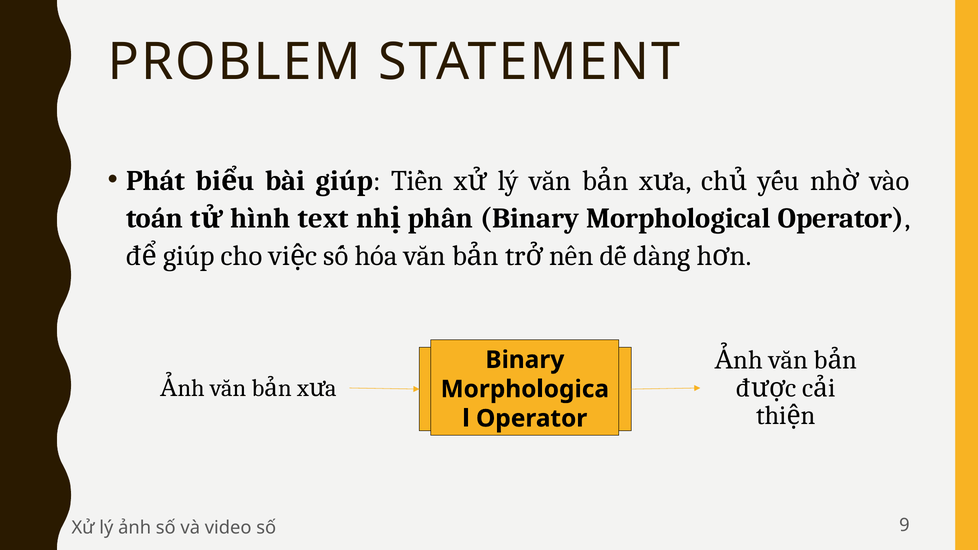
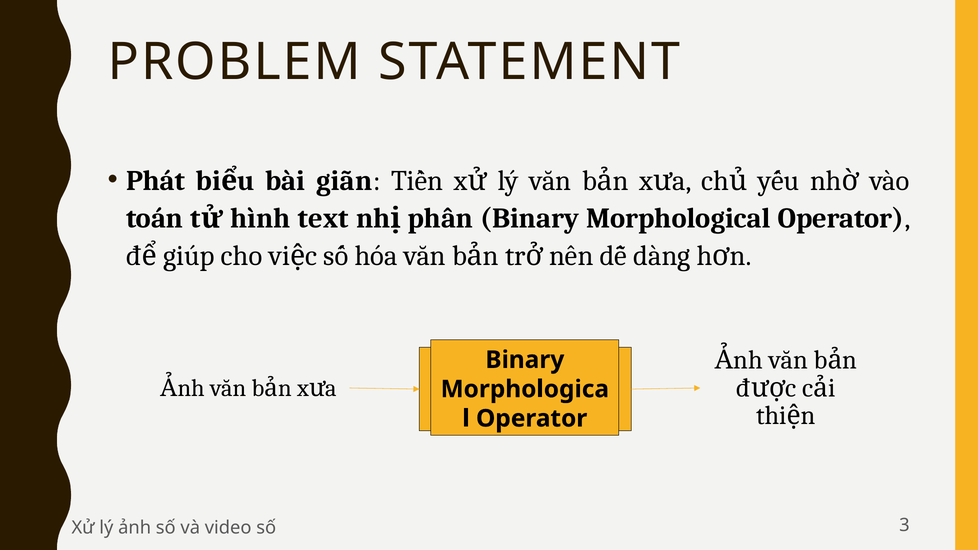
bài giúp: giúp -> giãn (344, 181)
9: 9 -> 3 (904, 525)
